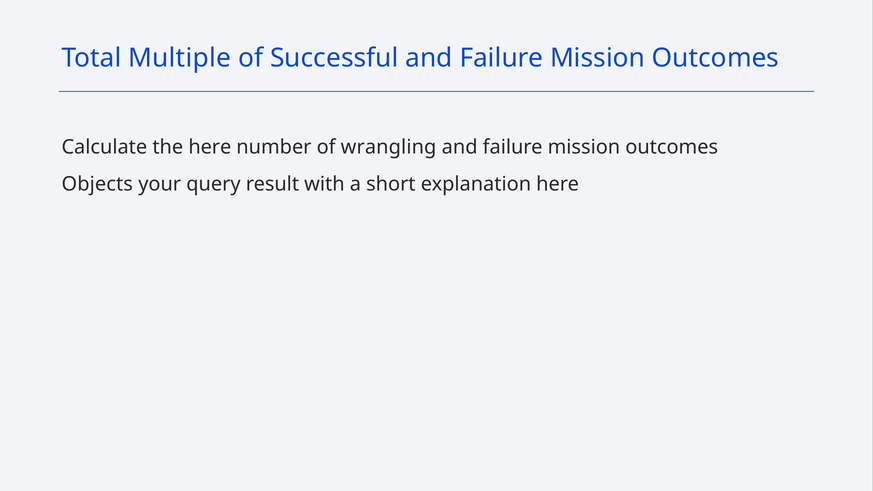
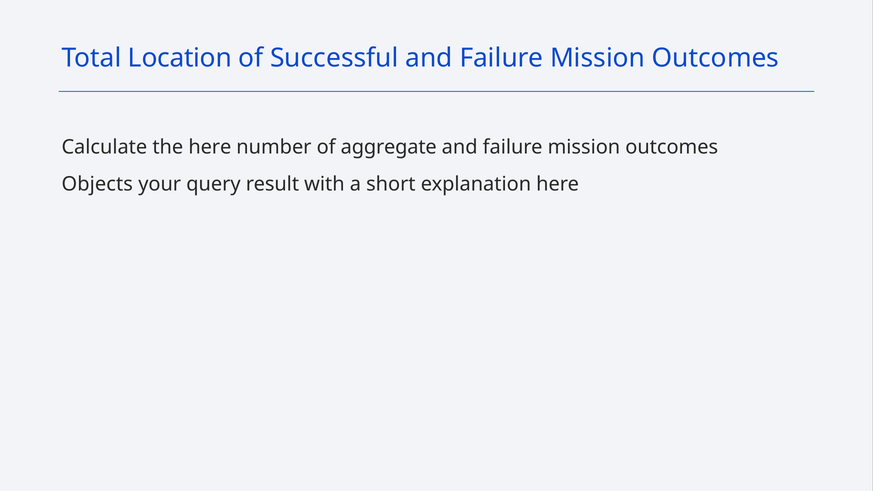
Multiple: Multiple -> Location (180, 58)
wrangling: wrangling -> aggregate (389, 147)
